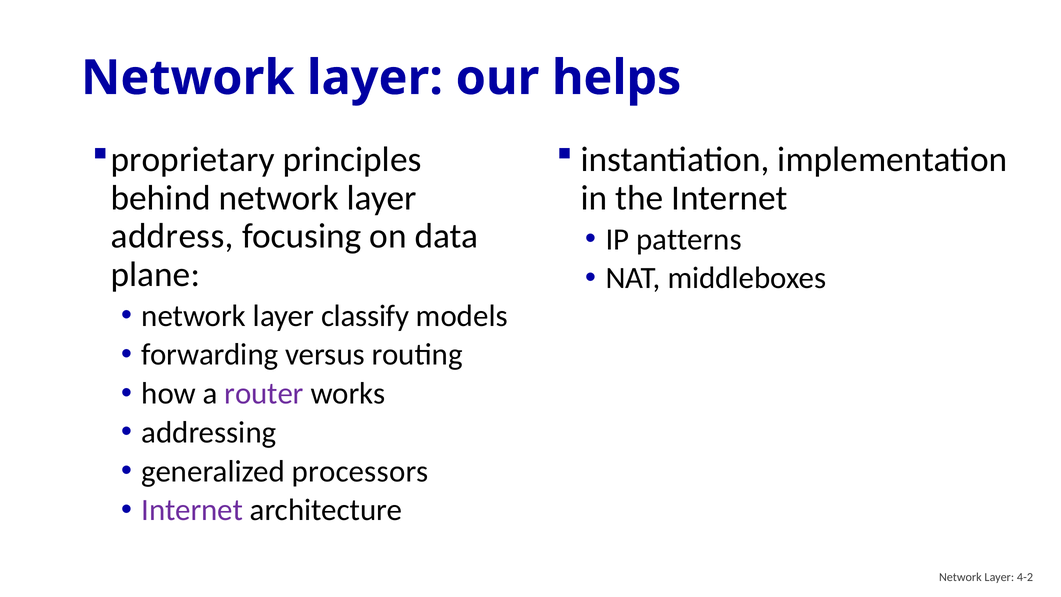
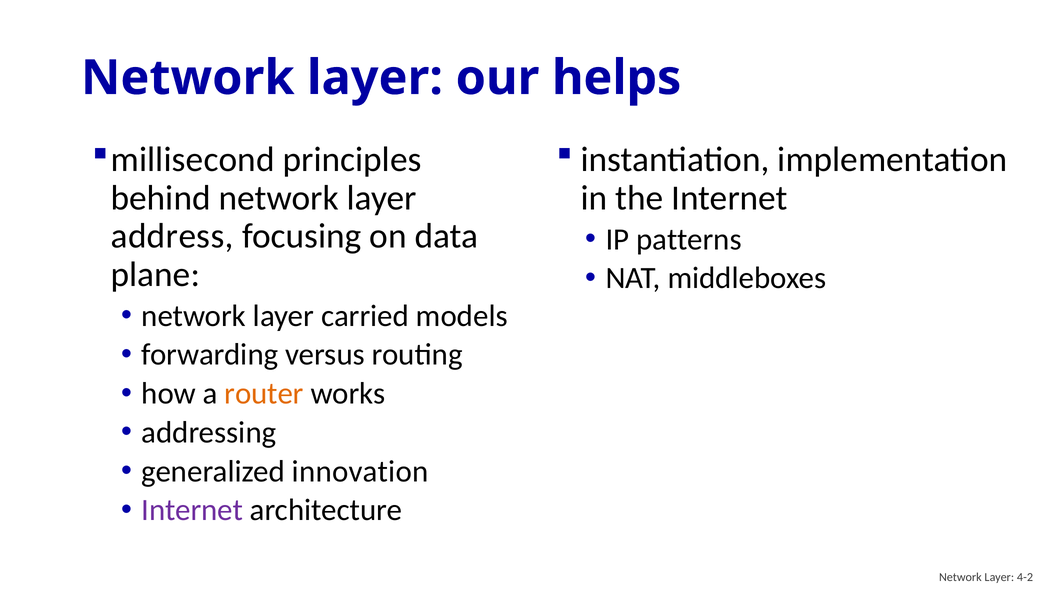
proprietary: proprietary -> millisecond (193, 160)
classify: classify -> carried (365, 316)
router colour: purple -> orange (264, 393)
processors: processors -> innovation (360, 471)
